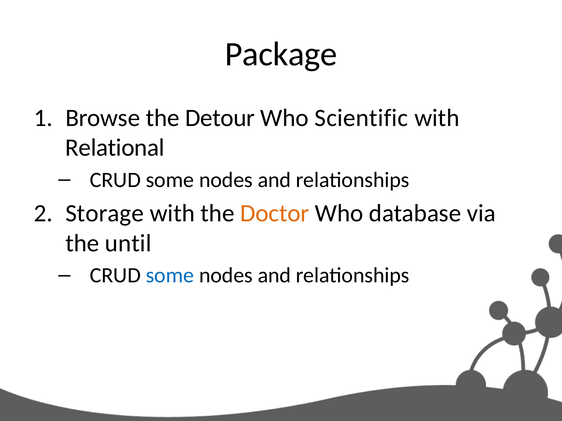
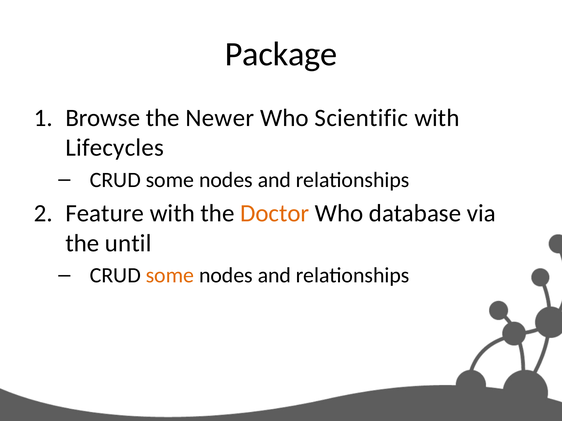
Detour: Detour -> Newer (220, 118)
Relational: Relational -> Lifecycles (115, 148)
Storage: Storage -> Feature (105, 213)
some colour: blue -> orange (170, 276)
